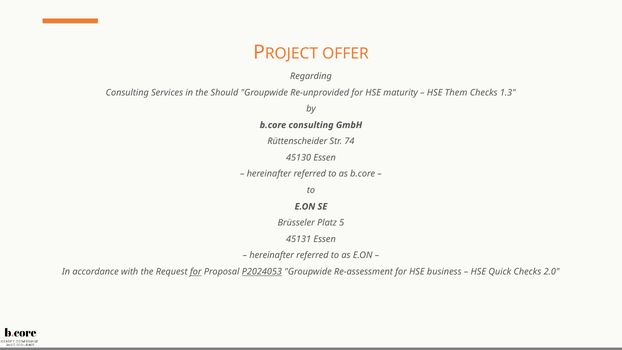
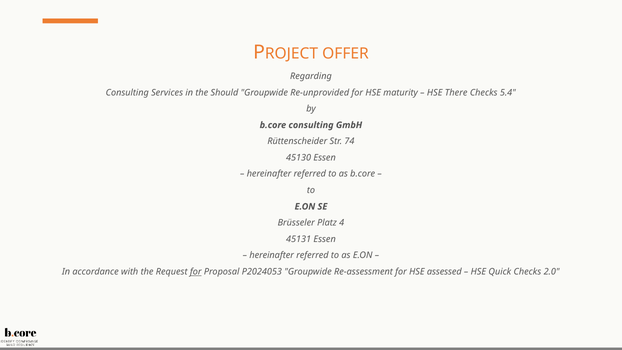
Them: Them -> There (456, 92)
1.3: 1.3 -> 5.4 (508, 92)
5: 5 -> 4 (342, 223)
P2024053 underline: present -> none (262, 272)
business: business -> assessed (444, 272)
